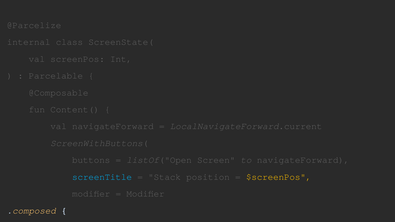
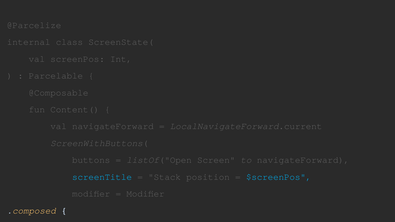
$screenPos colour: yellow -> light blue (279, 177)
